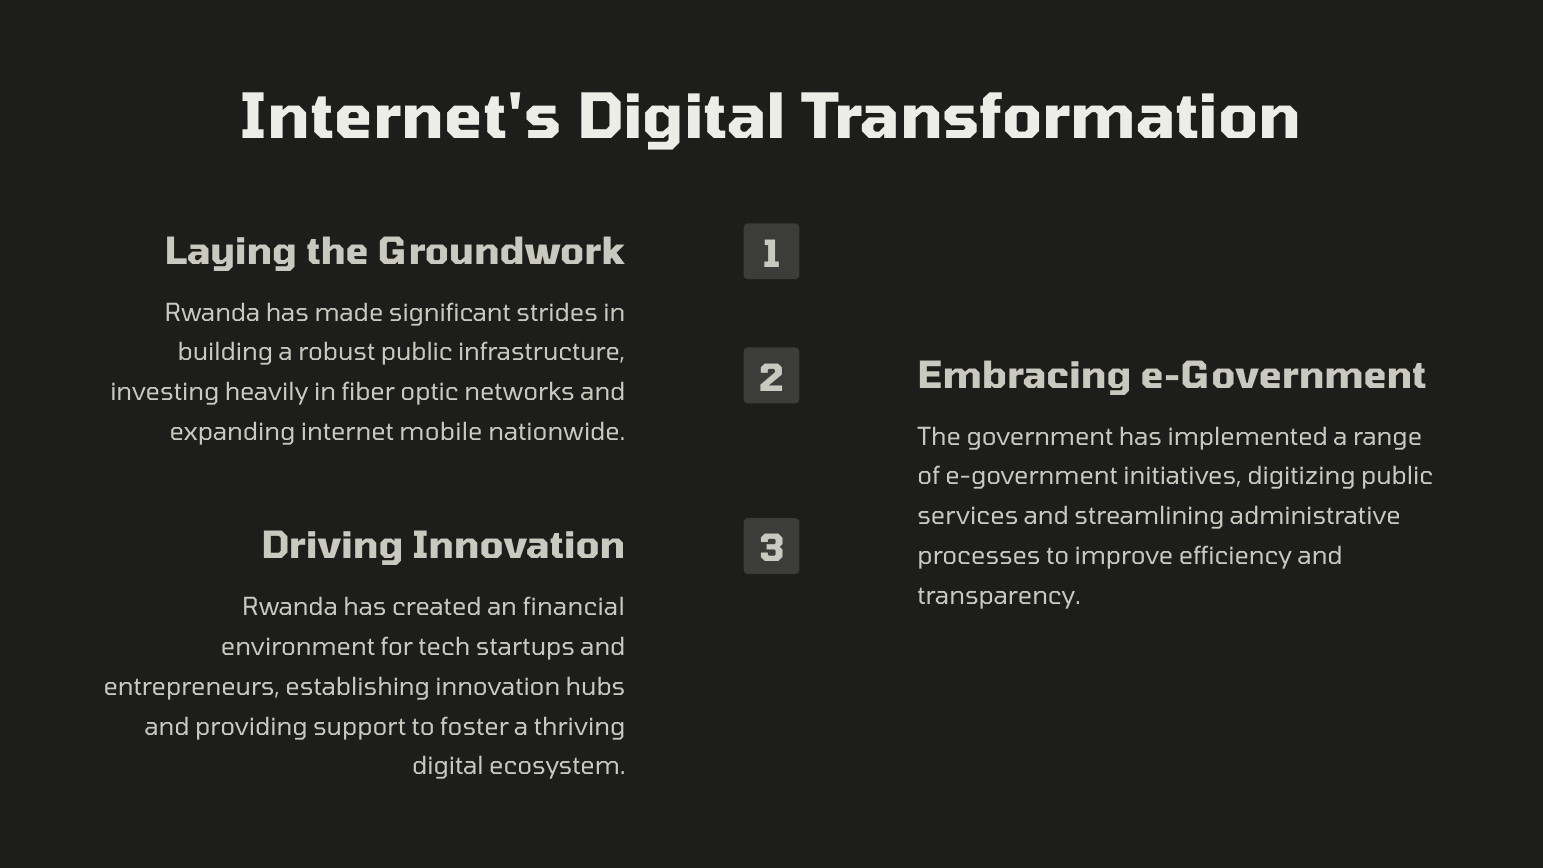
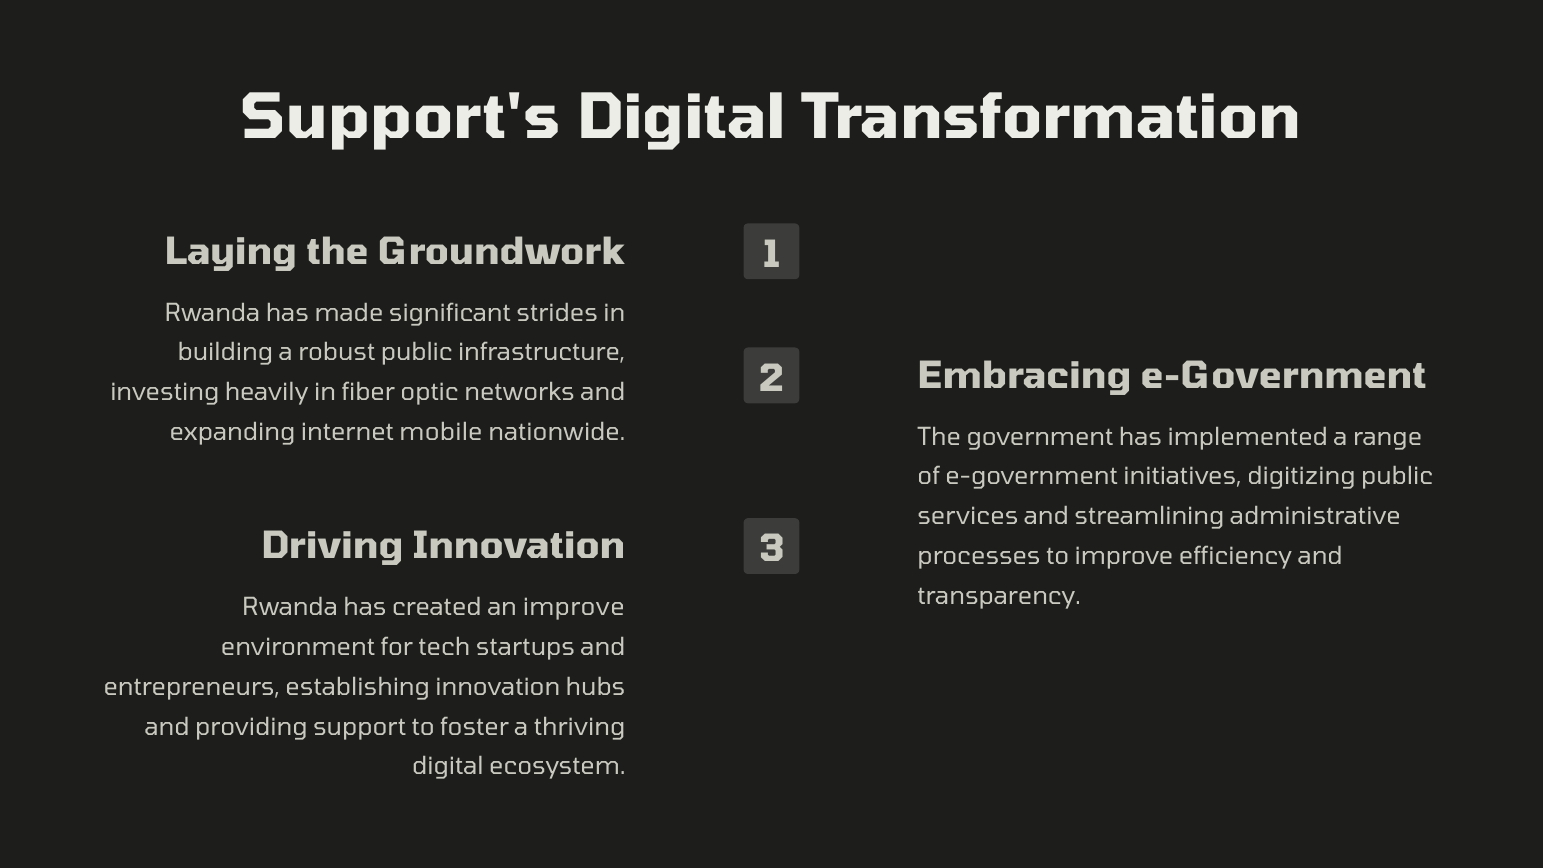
Internet's: Internet's -> Support's (401, 118)
an financial: financial -> improve (574, 608)
